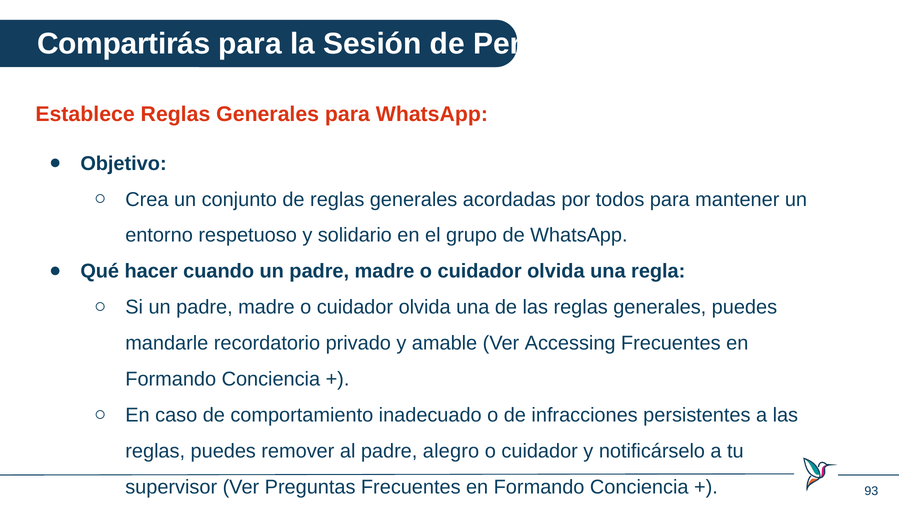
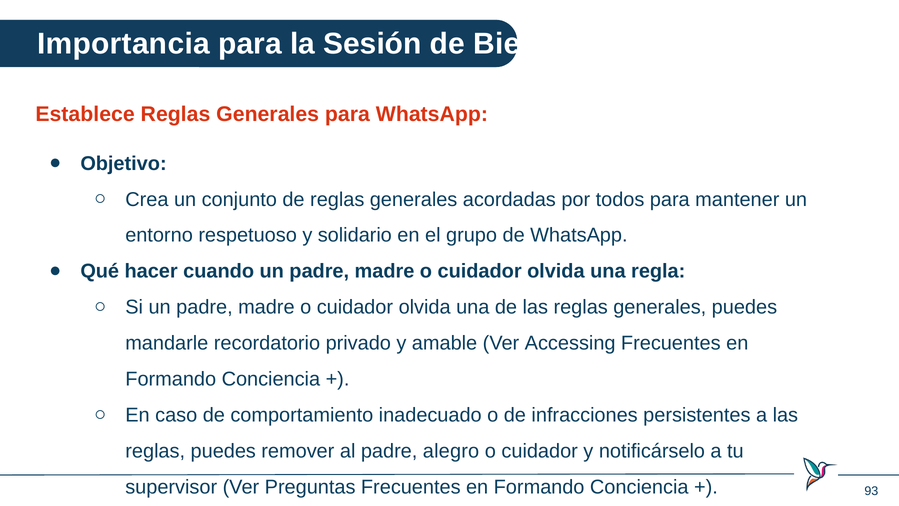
Compartirás: Compartirás -> Importancia (123, 44)
Pero: Pero -> Bien (506, 44)
